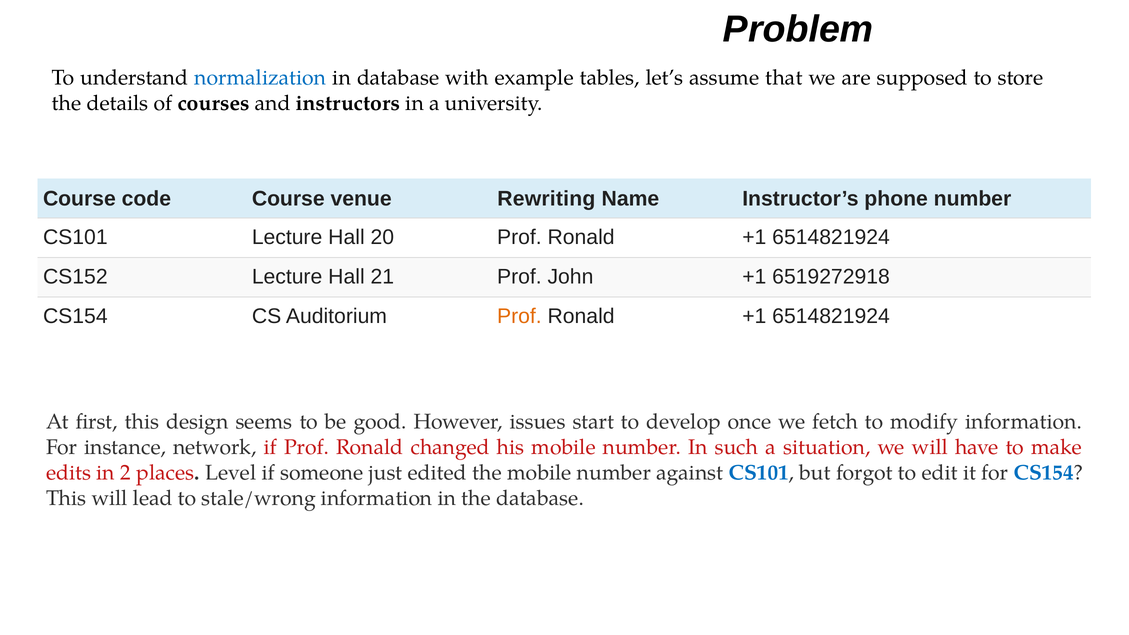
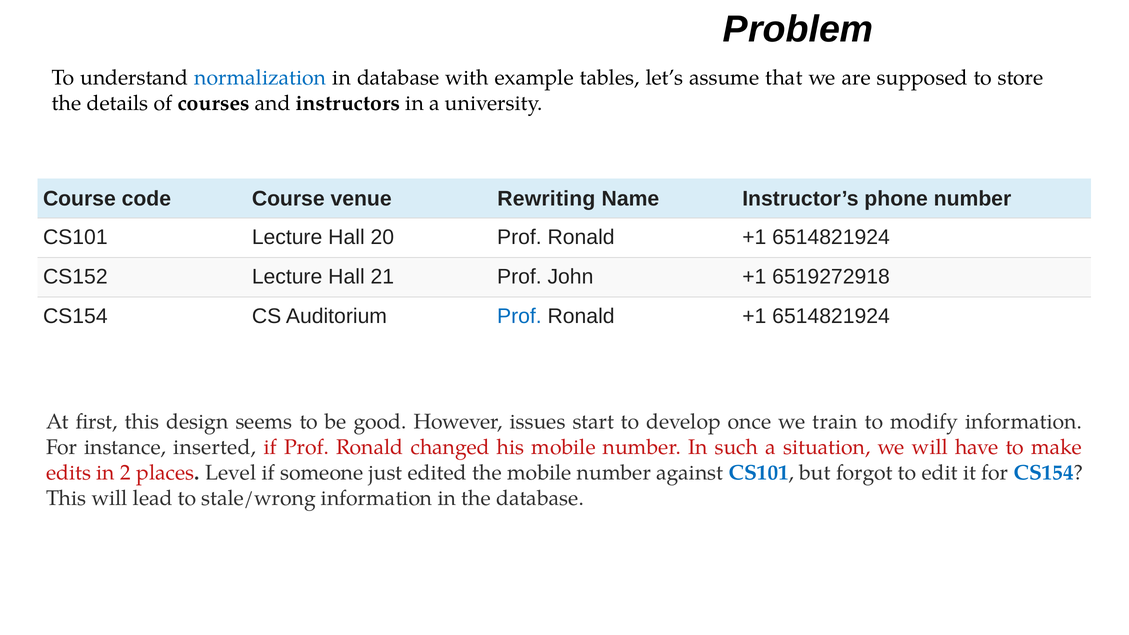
Prof colour: orange -> blue (519, 316)
fetch: fetch -> train (835, 422)
network: network -> inserted (215, 447)
